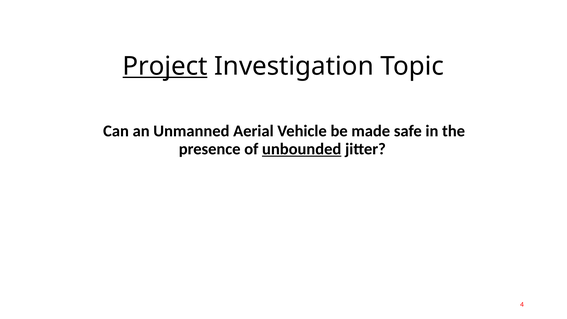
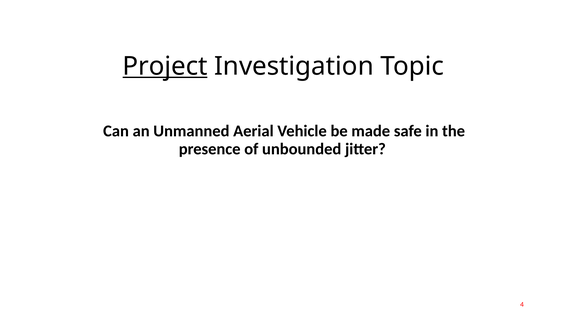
unbounded underline: present -> none (302, 149)
